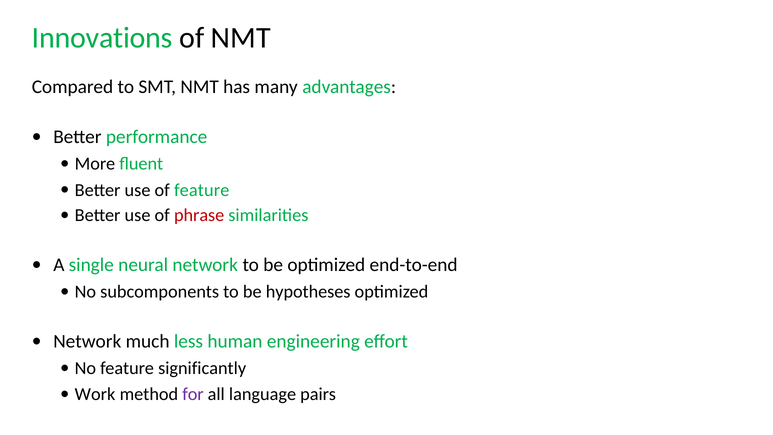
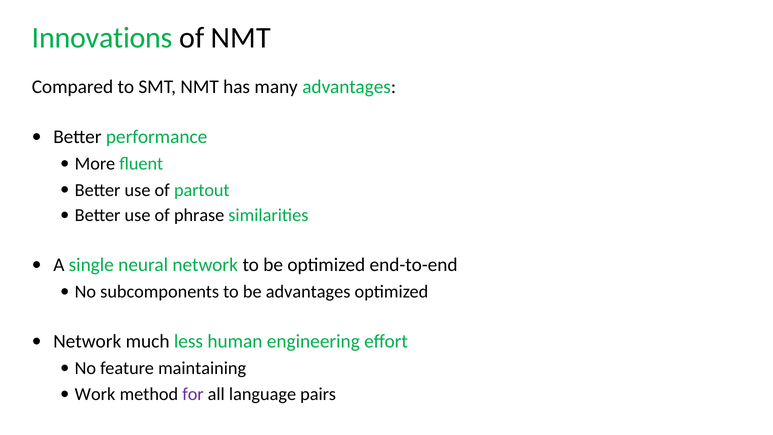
of feature: feature -> partout (202, 190)
phrase colour: red -> black (199, 215)
be hypotheses: hypotheses -> advantages (308, 292)
significantly: significantly -> maintaining (202, 368)
